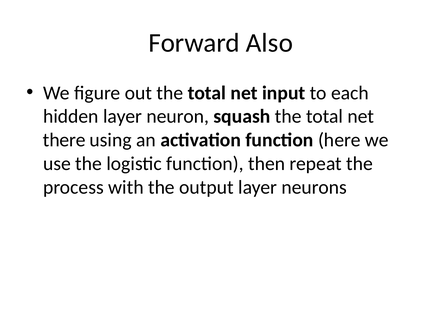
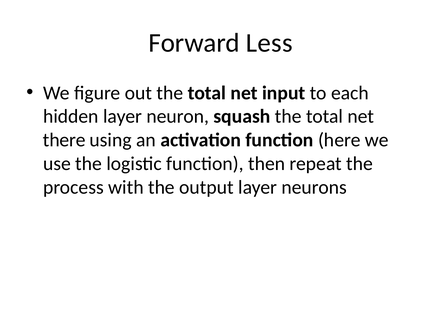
Also: Also -> Less (269, 43)
